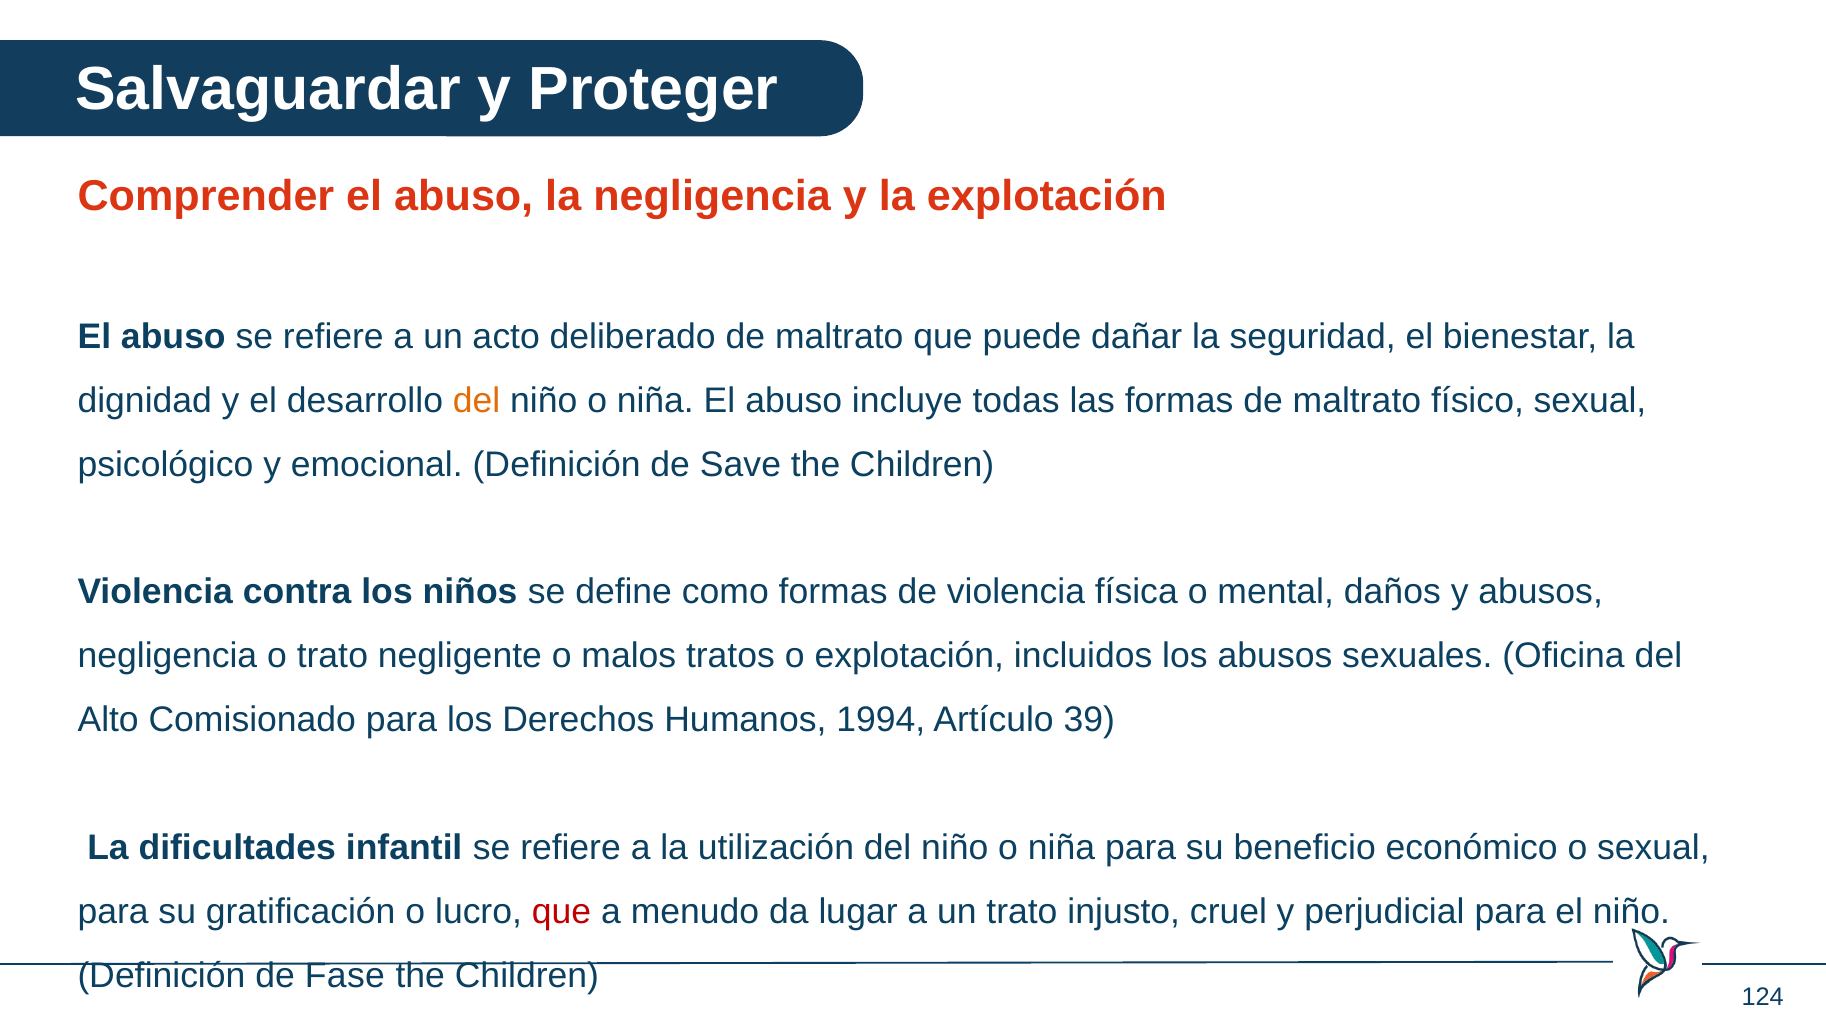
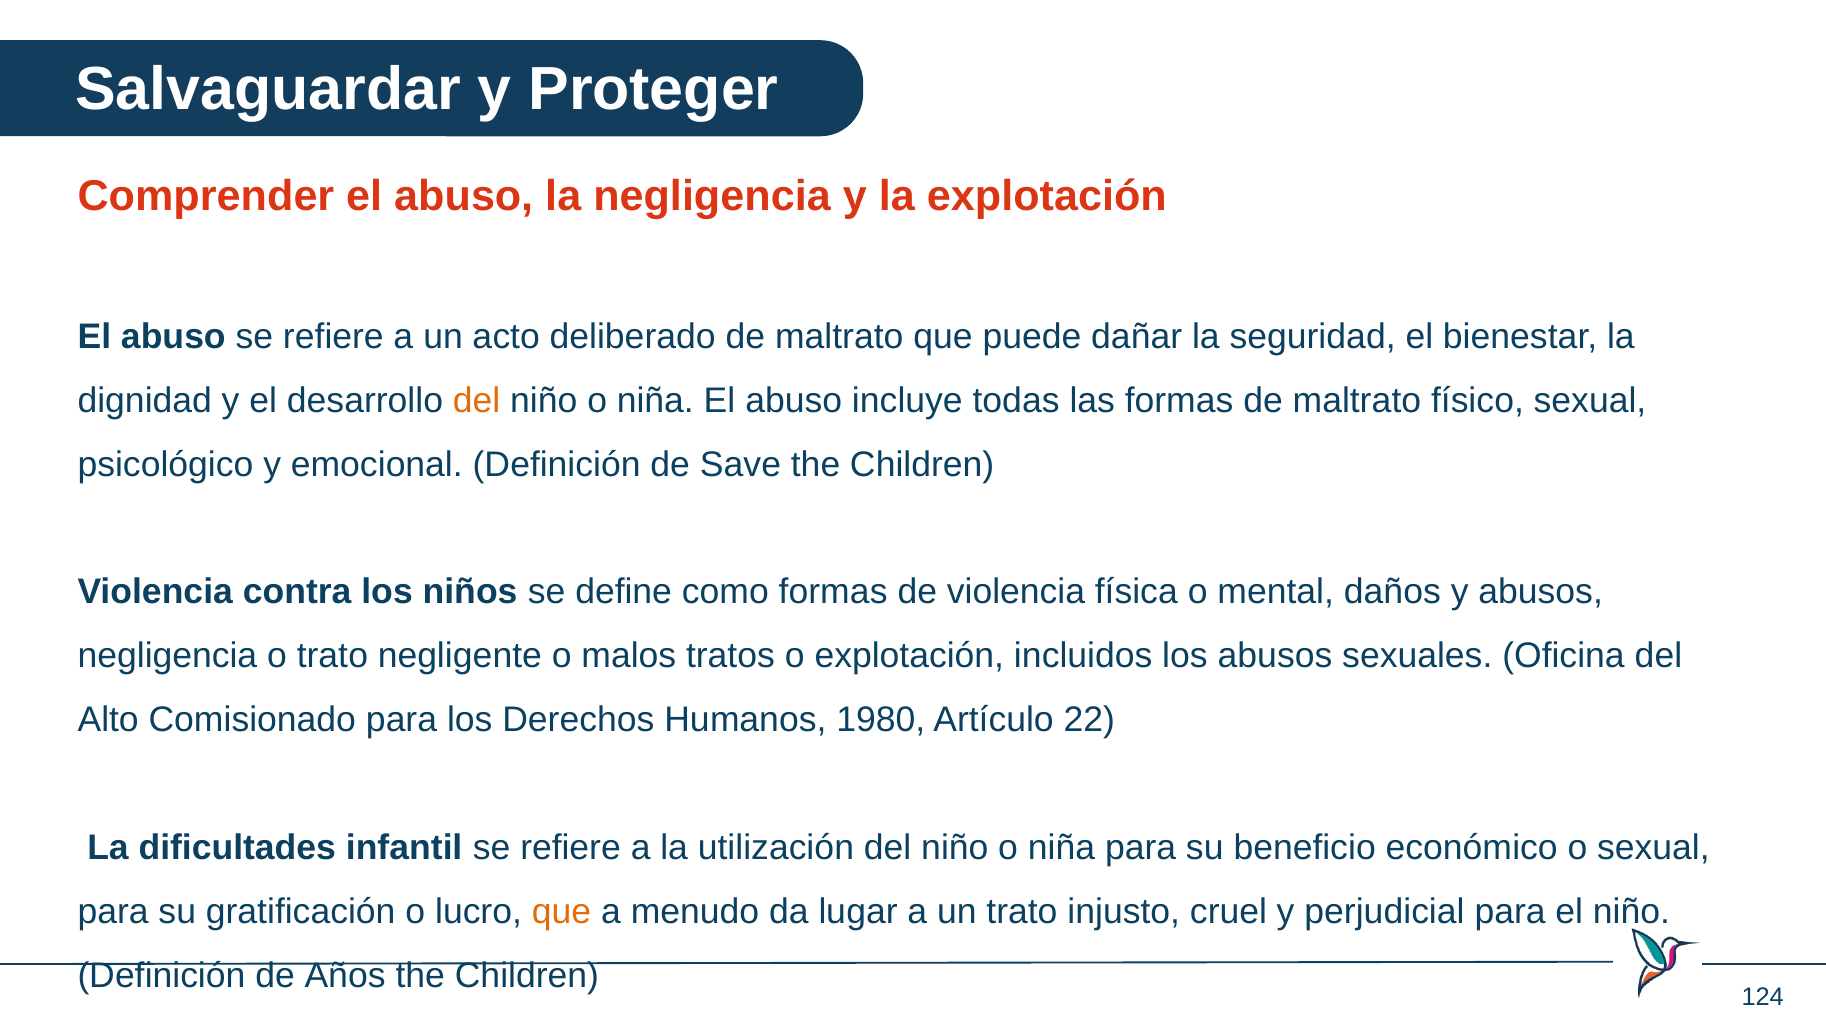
1994: 1994 -> 1980 (881, 720)
39: 39 -> 22 (1089, 720)
que colour: red -> orange (561, 912)
Fase: Fase -> Años (345, 976)
